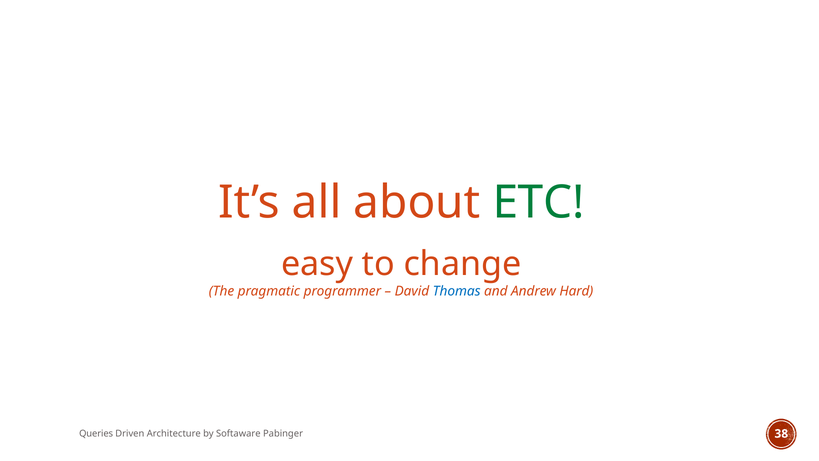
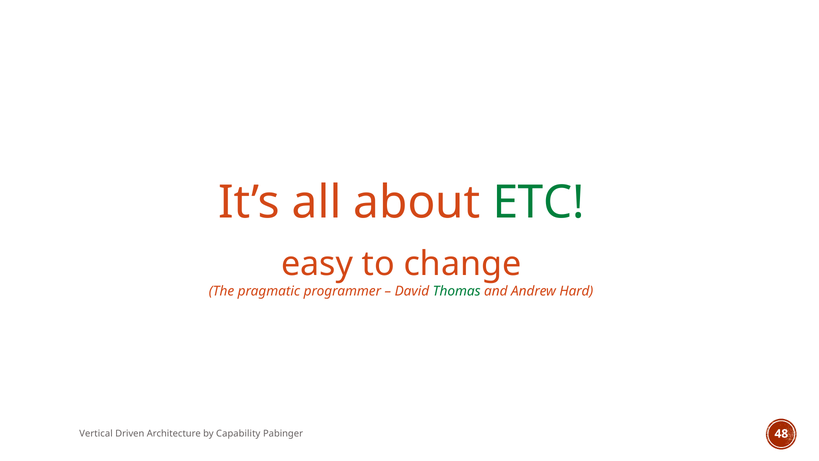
Thomas colour: blue -> green (457, 291)
Queries: Queries -> Vertical (96, 434)
Softaware: Softaware -> Capability (238, 434)
38: 38 -> 48 (781, 433)
